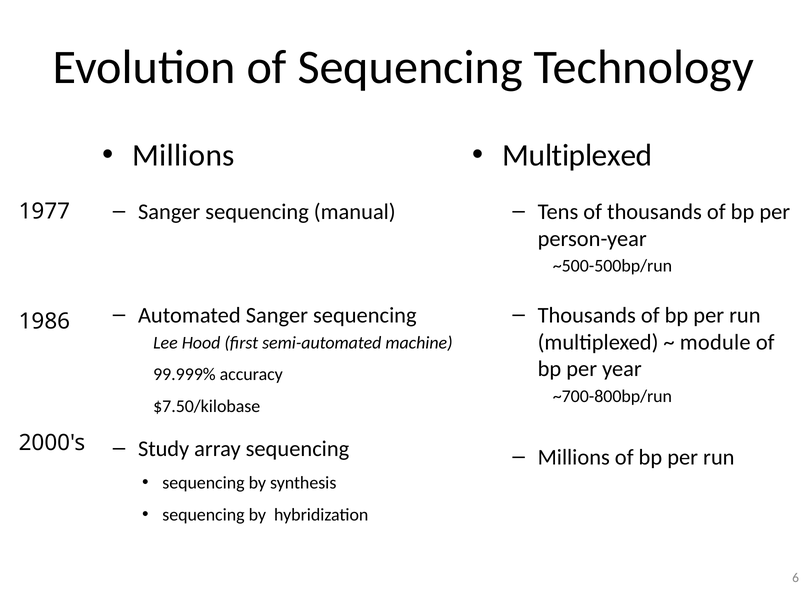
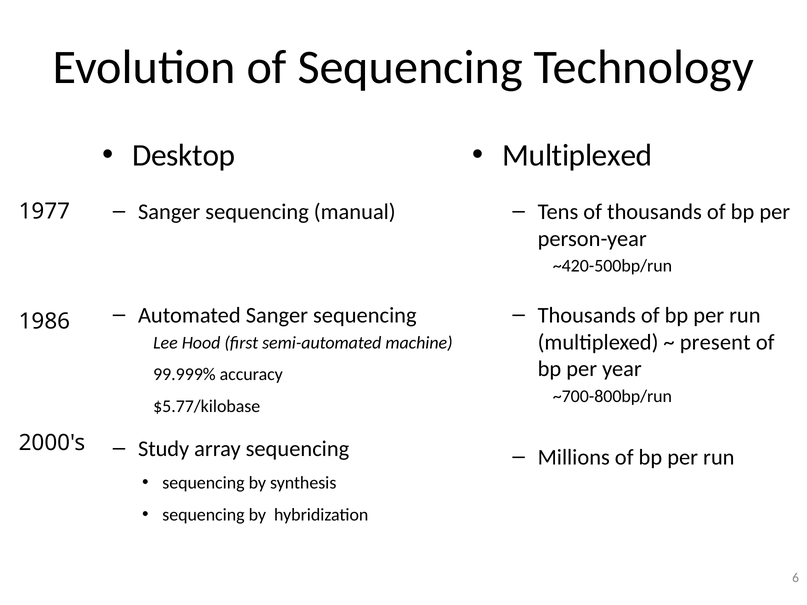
Millions: Millions -> Desktop (184, 155)
~500-500bp/run: ~500-500bp/run -> ~420-500bp/run (612, 266)
module: module -> present (715, 342)
$7.50/kilobase: $7.50/kilobase -> $5.77/kilobase (207, 406)
